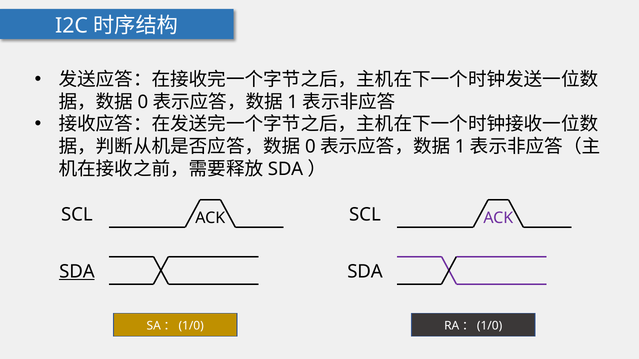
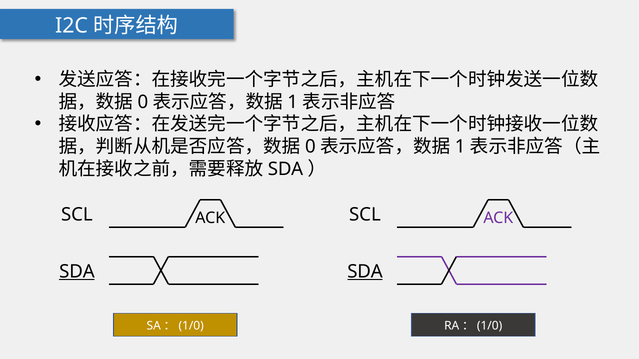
SDA underline: none -> present (365, 272)
